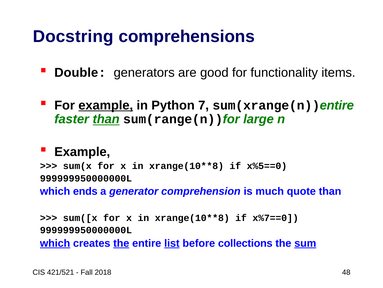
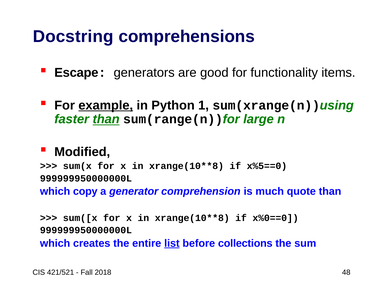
Double: Double -> Escape (76, 73)
7: 7 -> 1 (204, 105)
entire: entire -> using (337, 105)
Example: Example -> Modified (82, 152)
ends: ends -> copy (85, 191)
x%7==0: x%7==0 -> x%0==0 (276, 217)
which underline: present -> none (55, 243)
the underline: present -> none (121, 243)
sum underline: present -> none (305, 243)
